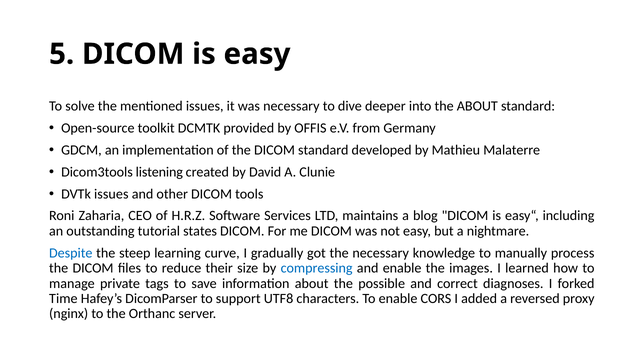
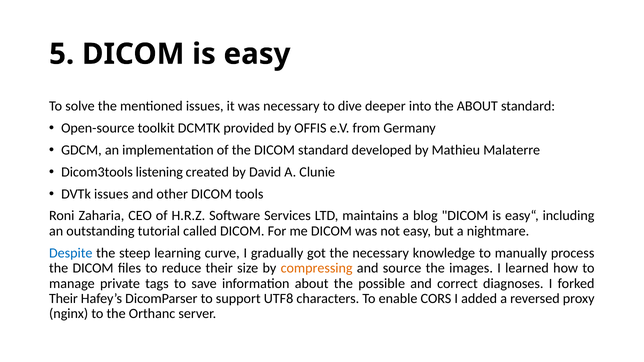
states: states -> called (200, 231)
compressing colour: blue -> orange (317, 268)
and enable: enable -> source (402, 268)
Time: Time -> Their (63, 299)
